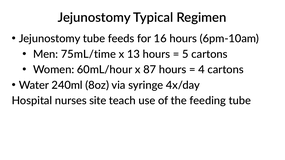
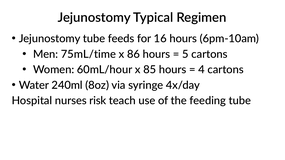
13: 13 -> 86 (134, 54)
87: 87 -> 85 (150, 70)
site: site -> risk (98, 101)
